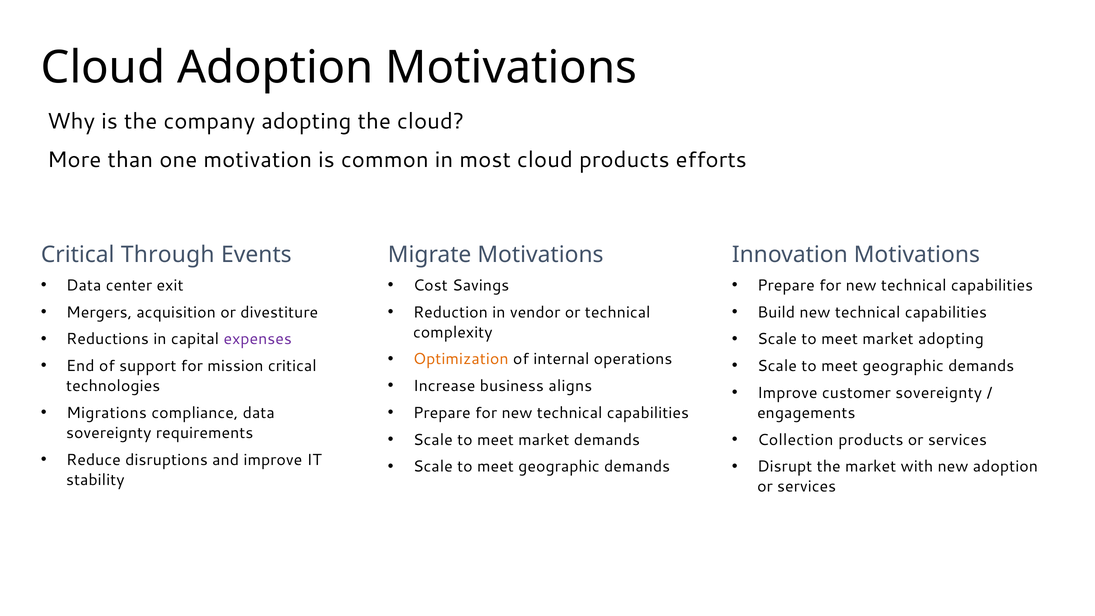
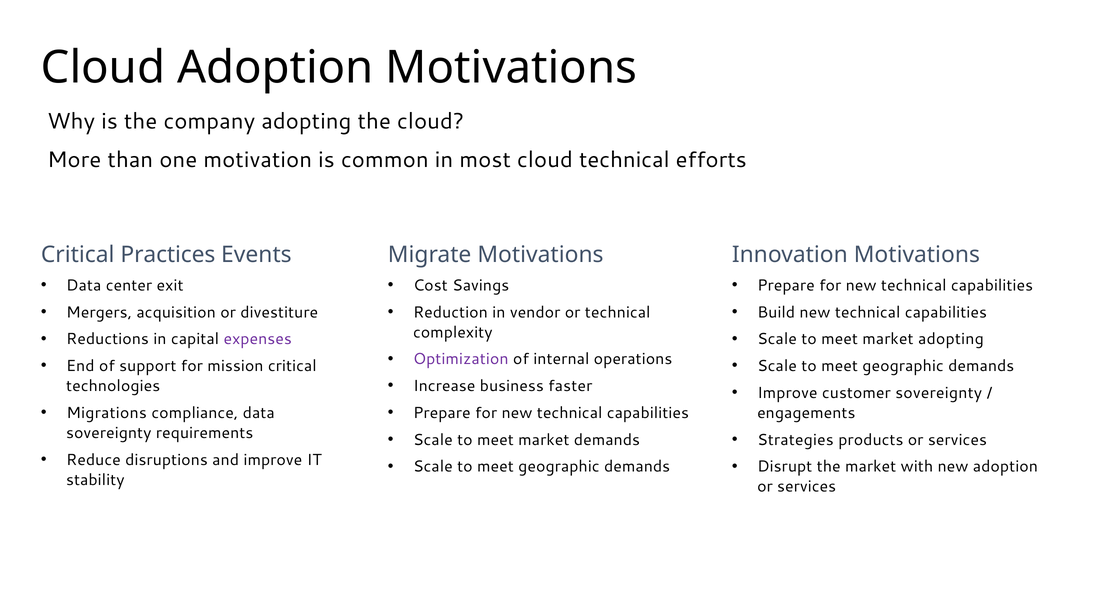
cloud products: products -> technical (624, 160)
Through: Through -> Practices (168, 255)
Optimization colour: orange -> purple (461, 359)
aligns: aligns -> faster (570, 386)
Collection: Collection -> Strategies (795, 440)
